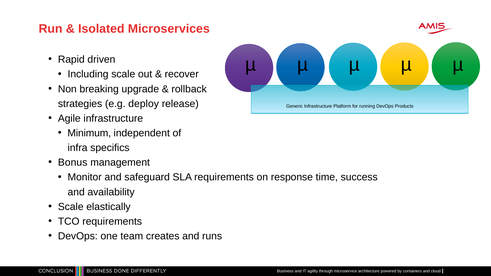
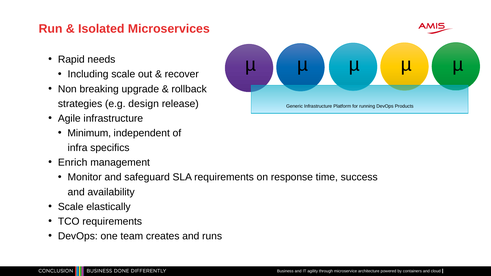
driven: driven -> needs (101, 60)
deploy: deploy -> design (144, 104)
Bonus: Bonus -> Enrich (73, 163)
